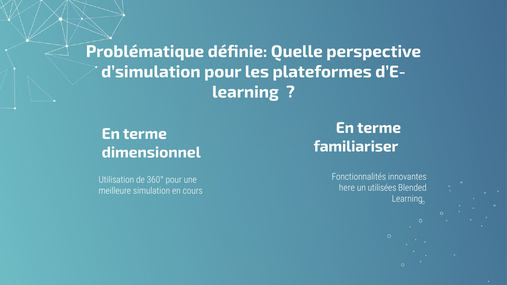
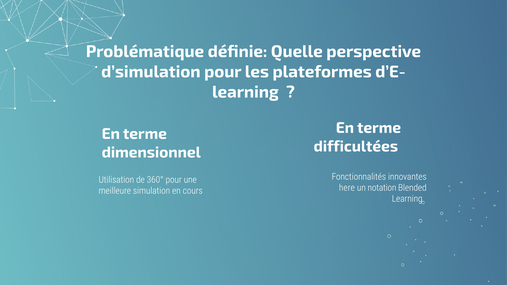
familiariser: familiariser -> difficultées (356, 146)
utilisées: utilisées -> notation (382, 188)
